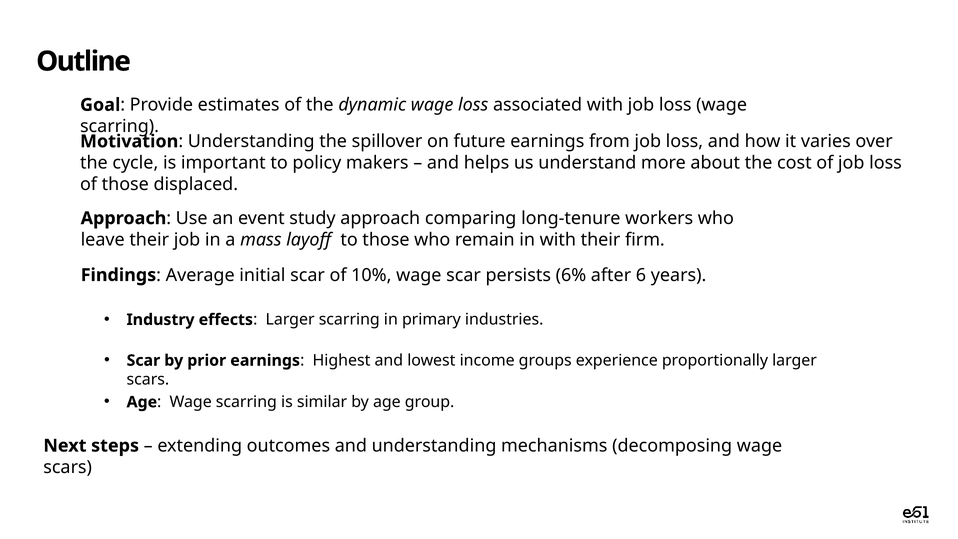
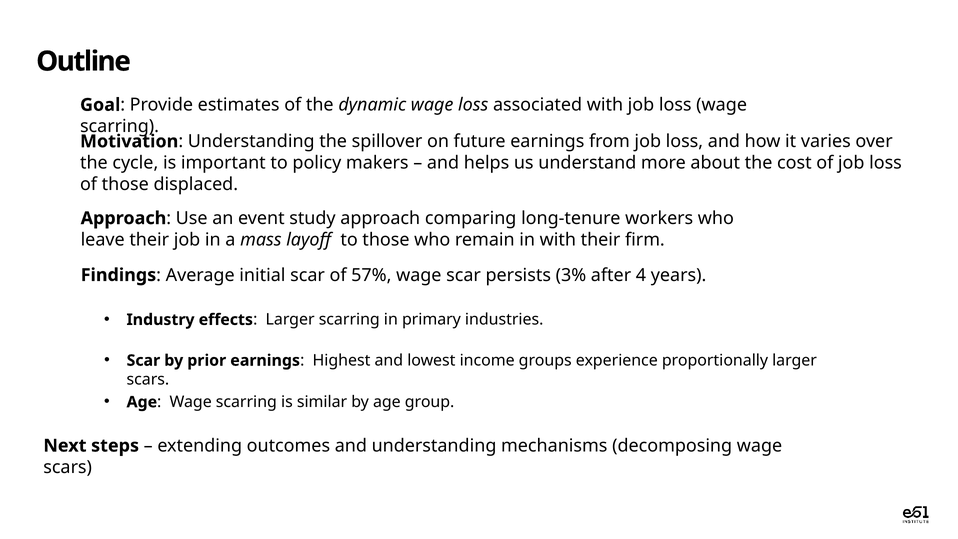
10%: 10% -> 57% (371, 275)
6%: 6% -> 3% (571, 275)
6: 6 -> 4 (641, 275)
